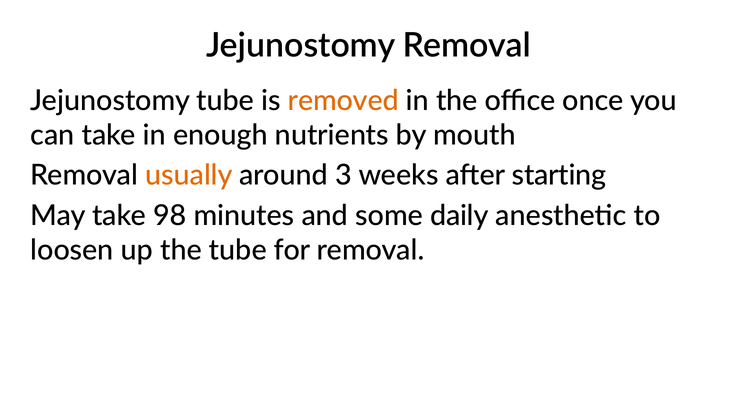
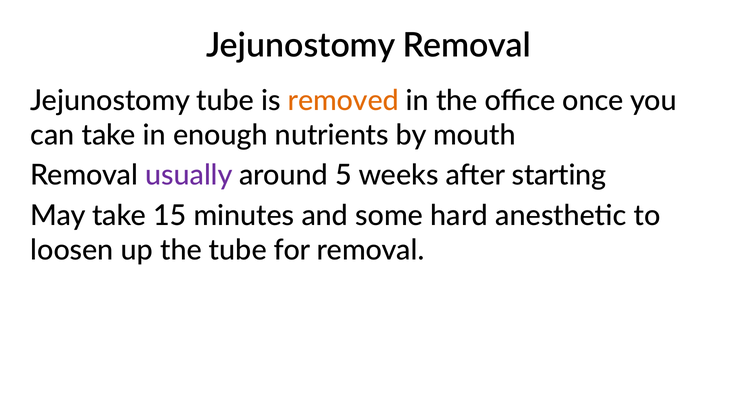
usually colour: orange -> purple (189, 175)
3: 3 -> 5 (344, 175)
98: 98 -> 15 (170, 216)
daily: daily -> hard (459, 216)
